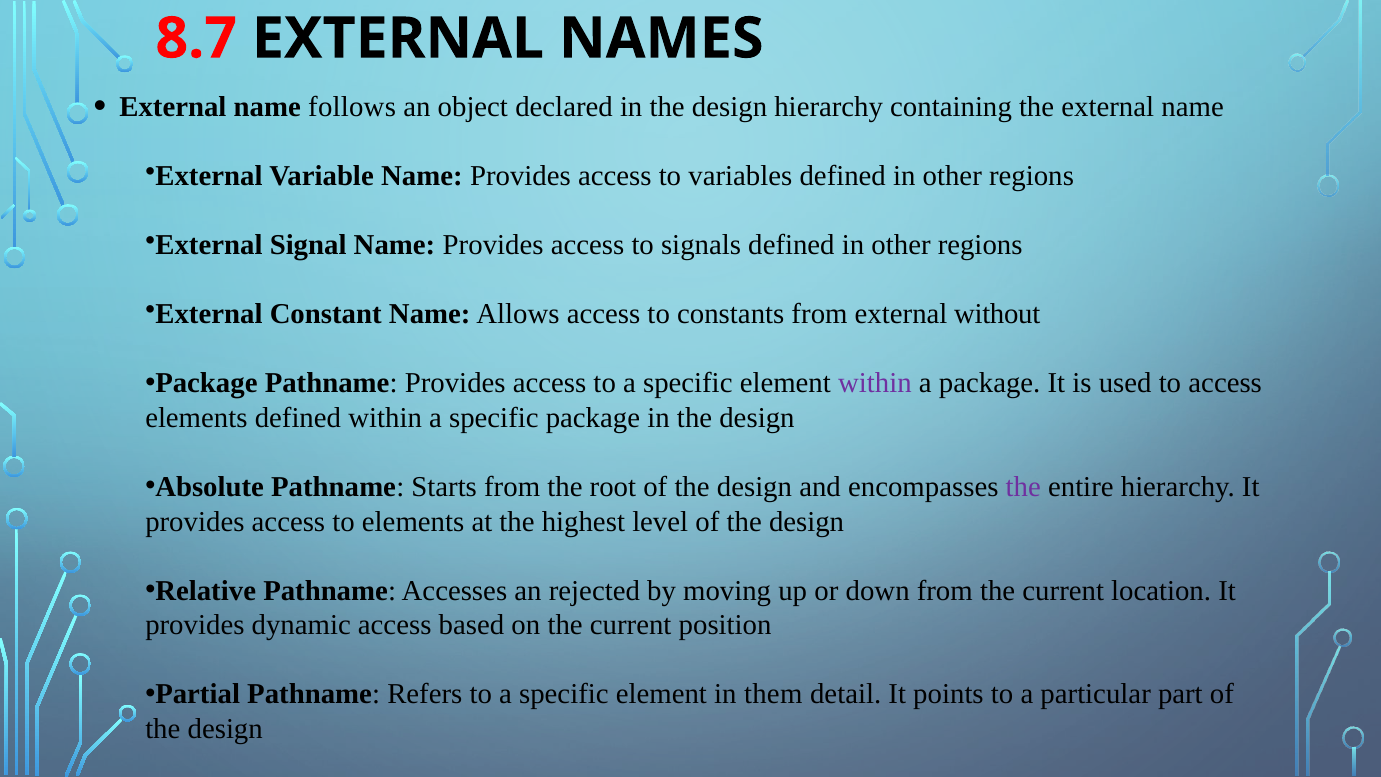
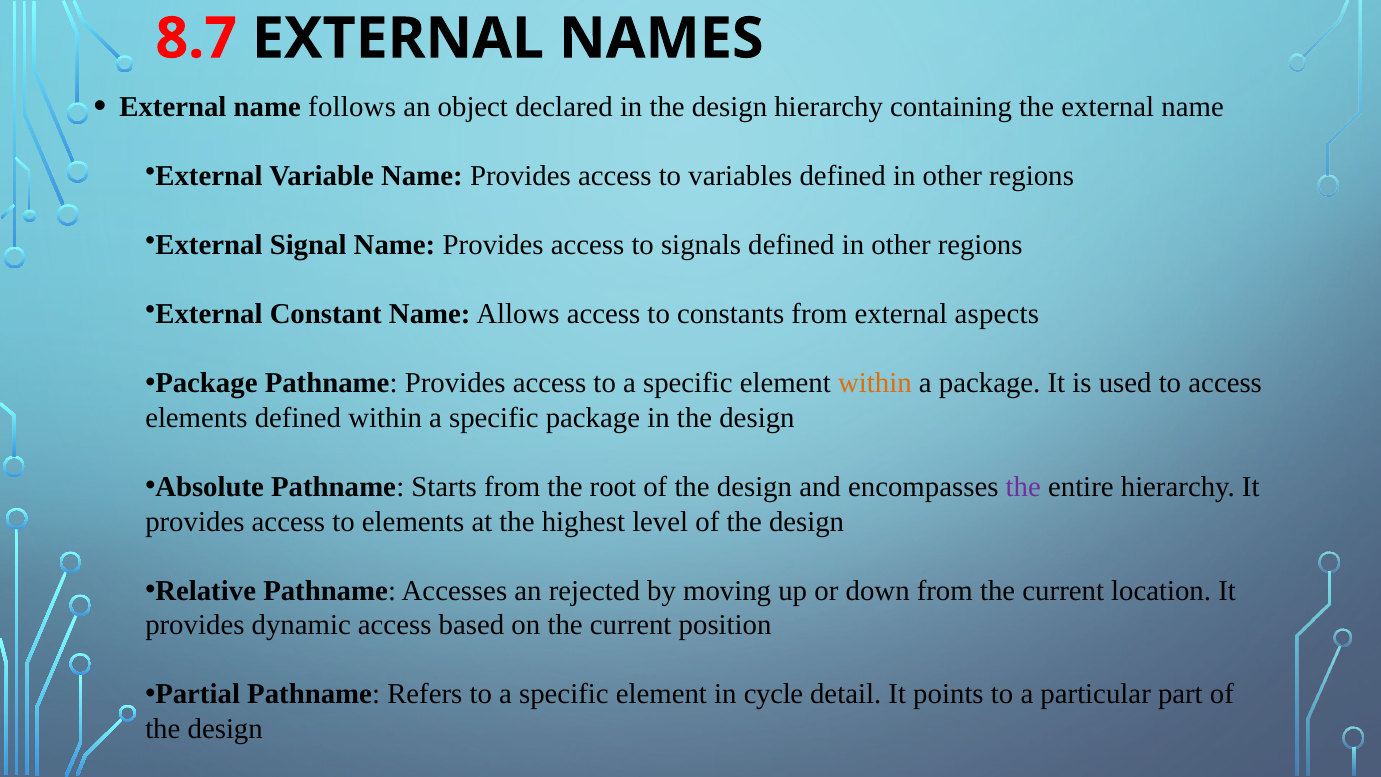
without: without -> aspects (997, 314)
within colour: purple -> orange (875, 383)
them: them -> cycle (773, 694)
